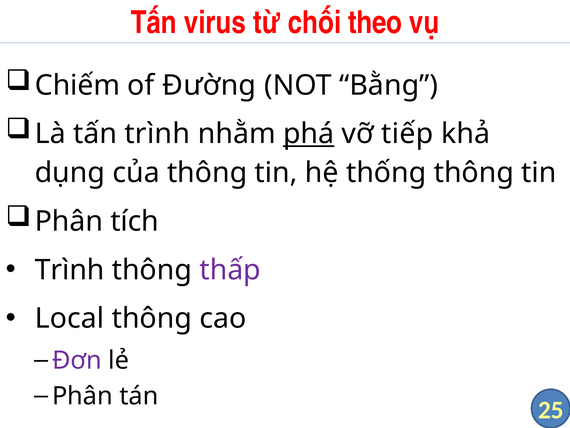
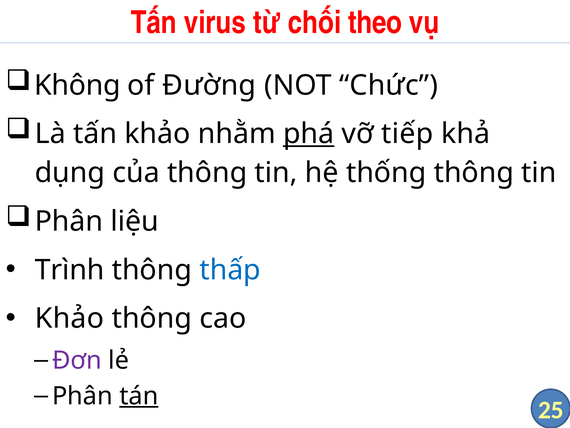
Chiếm: Chiếm -> Không (78, 85)
Bằng: Bằng -> Chức (389, 85)
tấn trình: trình -> khảo (157, 134)
tích: tích -> liệu (135, 221)
thấp colour: purple -> blue (230, 270)
Local: Local -> Khảo (69, 318)
tán underline: none -> present (139, 396)
